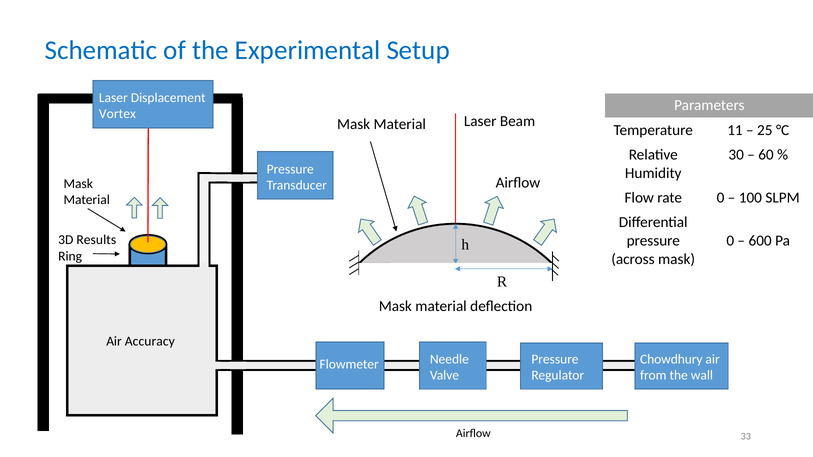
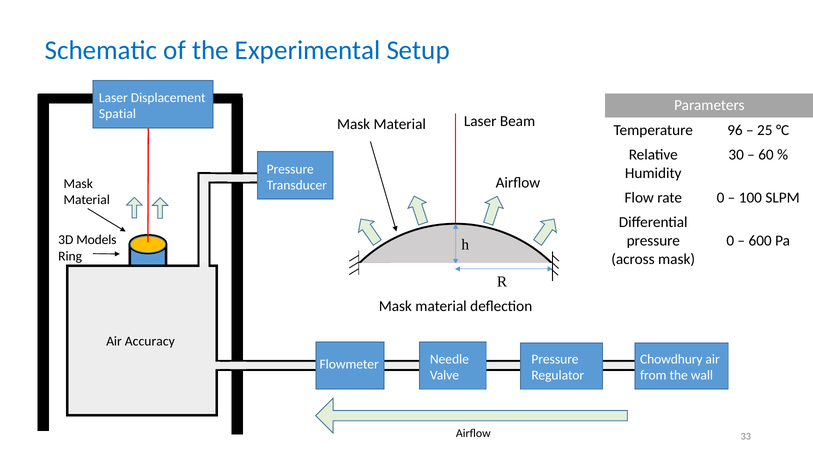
Vortex: Vortex -> Spatial (118, 114)
11: 11 -> 96 (735, 130)
Results: Results -> Models (96, 240)
